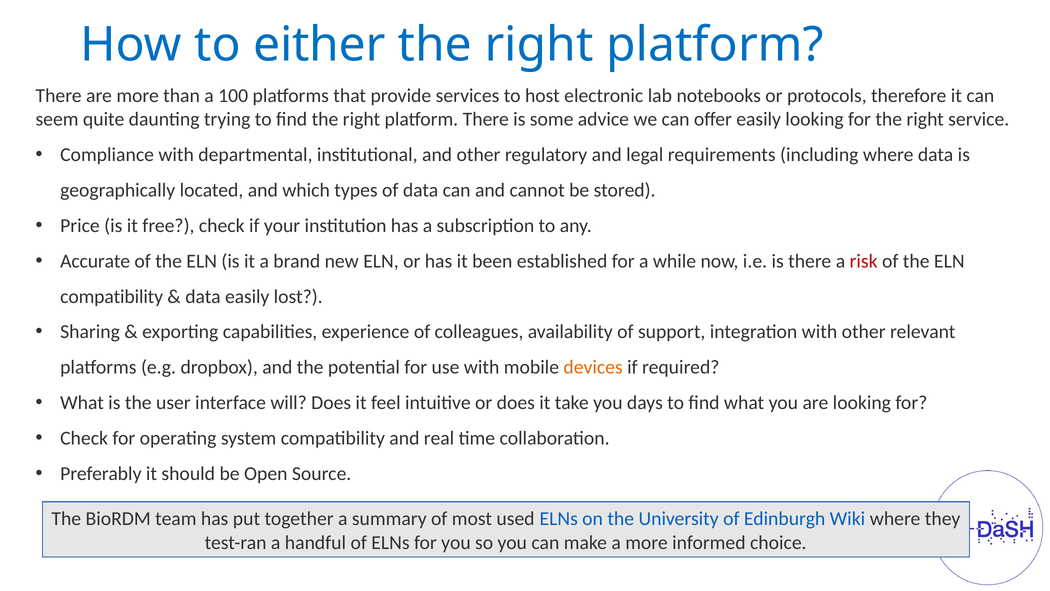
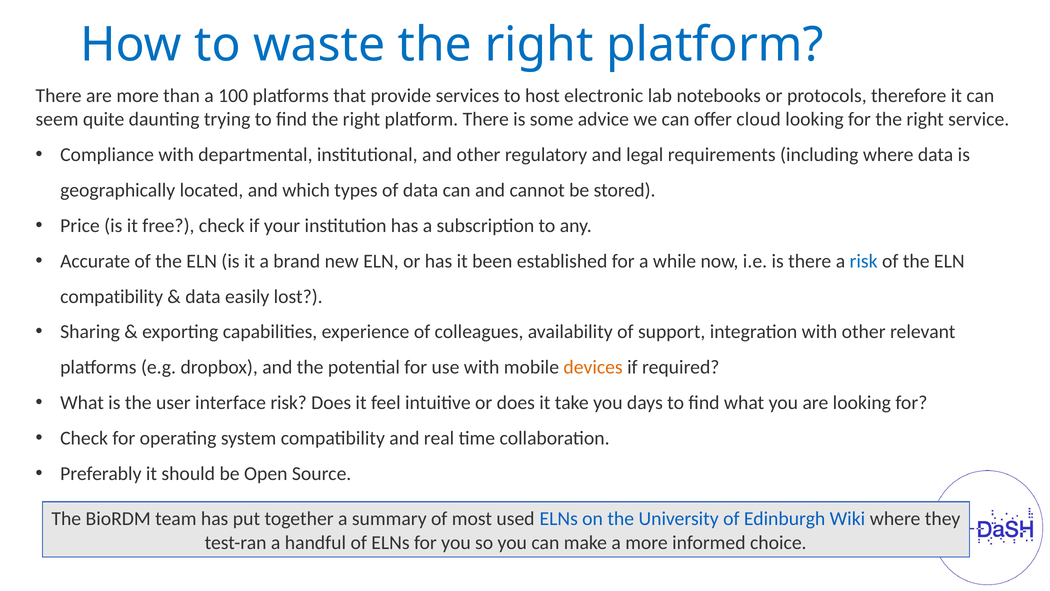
either: either -> waste (319, 45)
offer easily: easily -> cloud (759, 119)
risk colour: red -> blue (864, 261)
interface will: will -> risk (289, 403)
